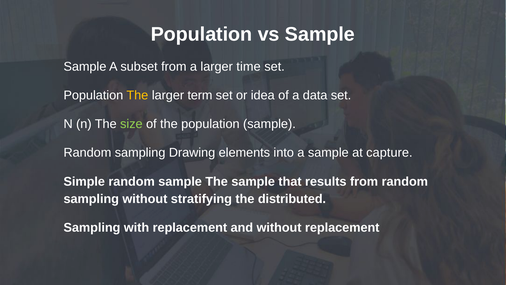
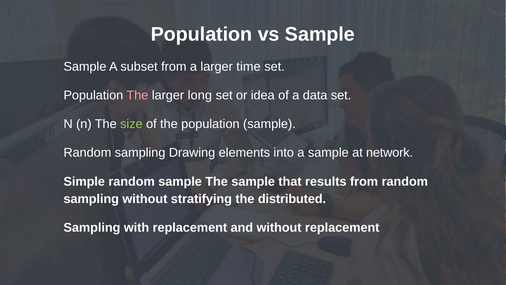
The colour: yellow -> pink (137, 95)
term: term -> long (200, 95)
capture: capture -> network (390, 153)
